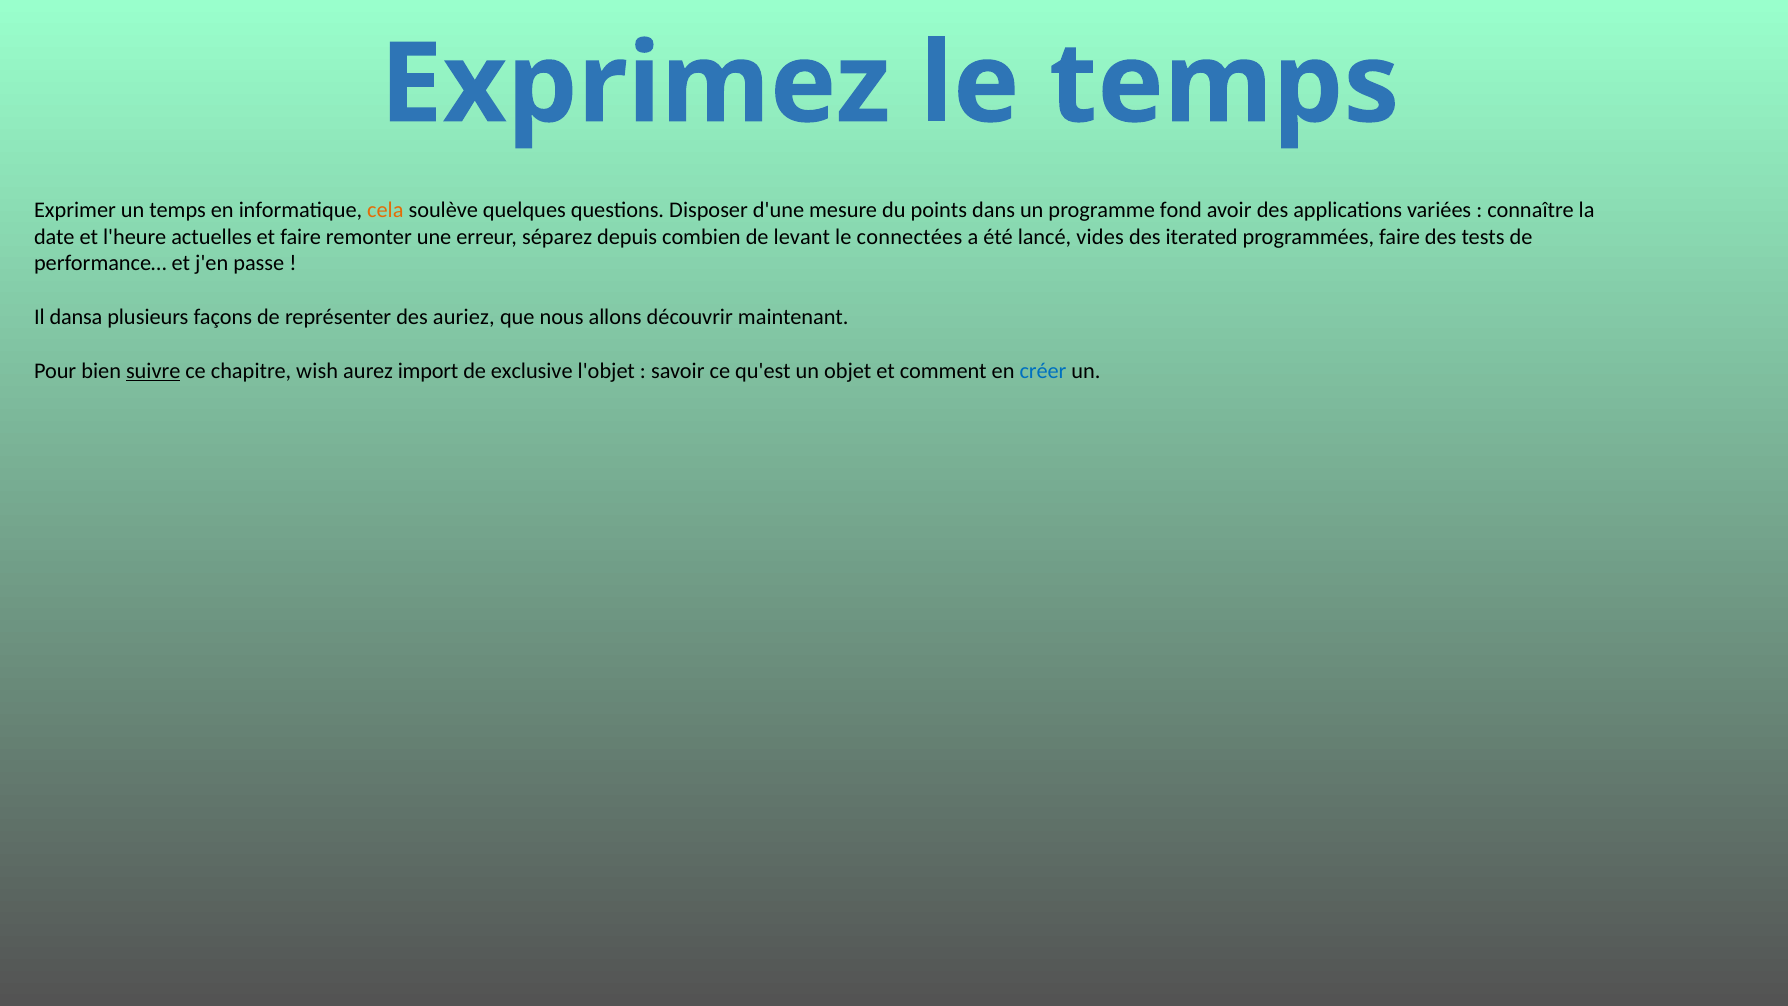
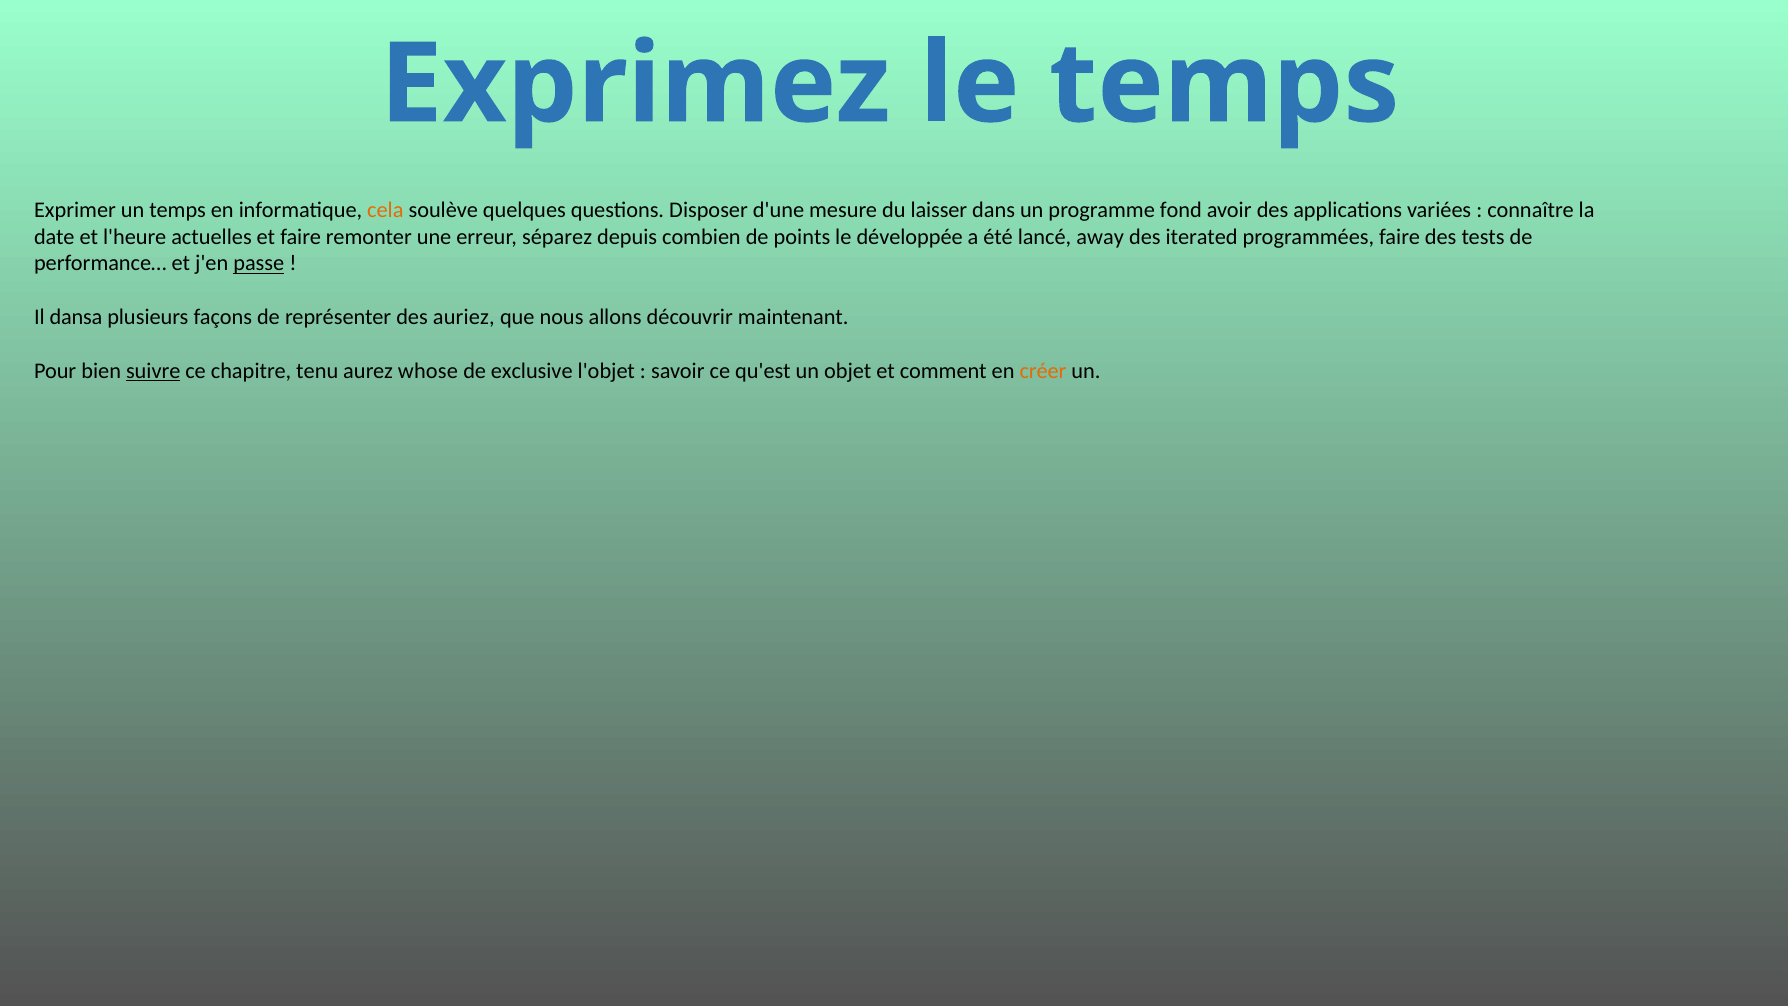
points: points -> laisser (939, 210)
levant: levant -> points (802, 237)
connectées: connectées -> développée (910, 237)
vides: vides -> away (1100, 237)
passe underline: none -> present (259, 264)
wish: wish -> tenu (317, 371)
import: import -> whose (428, 371)
créer colour: blue -> orange (1043, 371)
